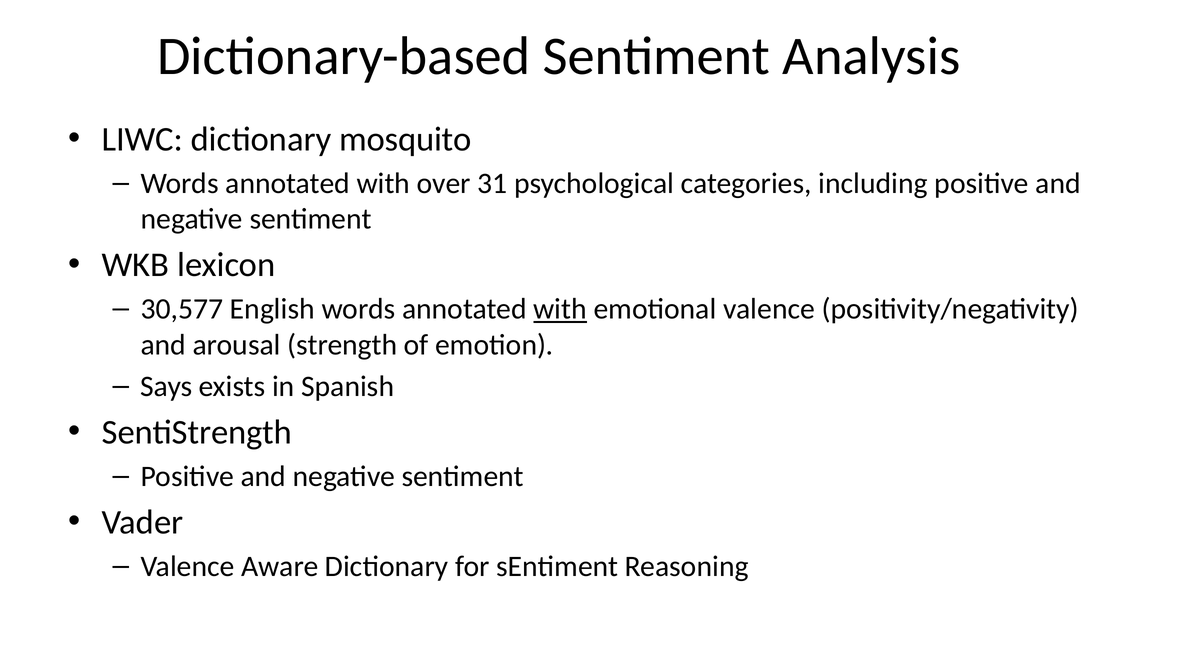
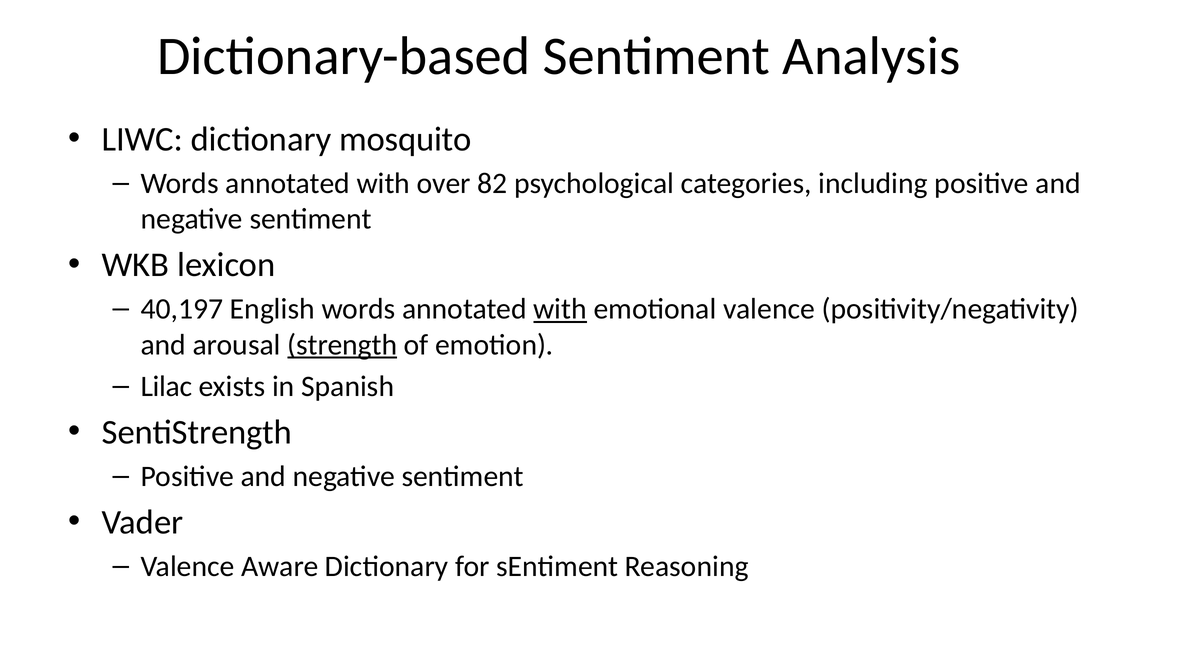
31: 31 -> 82 (492, 184)
30,577: 30,577 -> 40,197 (182, 309)
strength underline: none -> present (342, 345)
Says: Says -> Lilac (166, 387)
